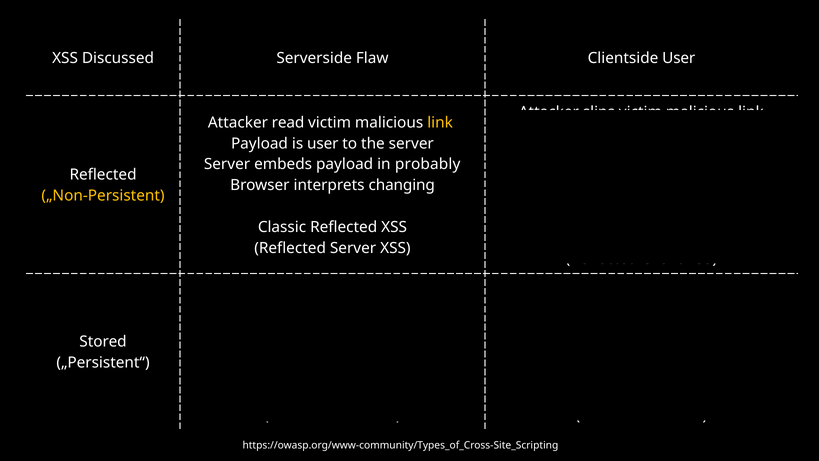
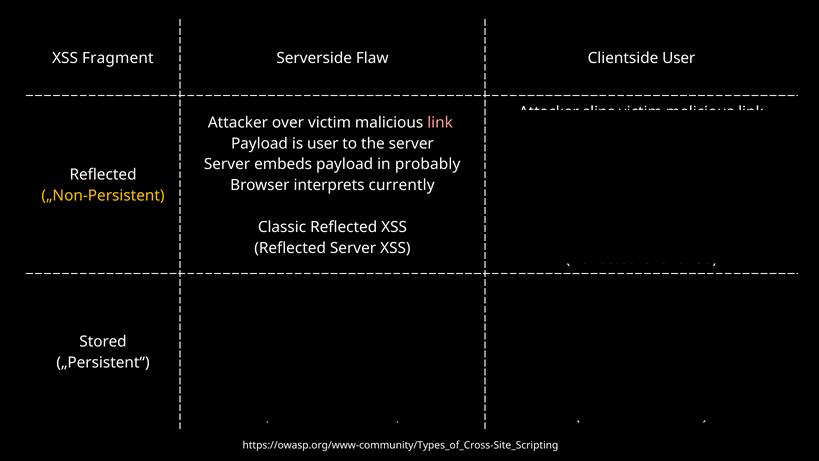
Discussed: Discussed -> Fragment (118, 58)
read: read -> over (288, 122)
link colour: yellow -> pink (440, 122)
changing: changing -> currently (402, 185)
